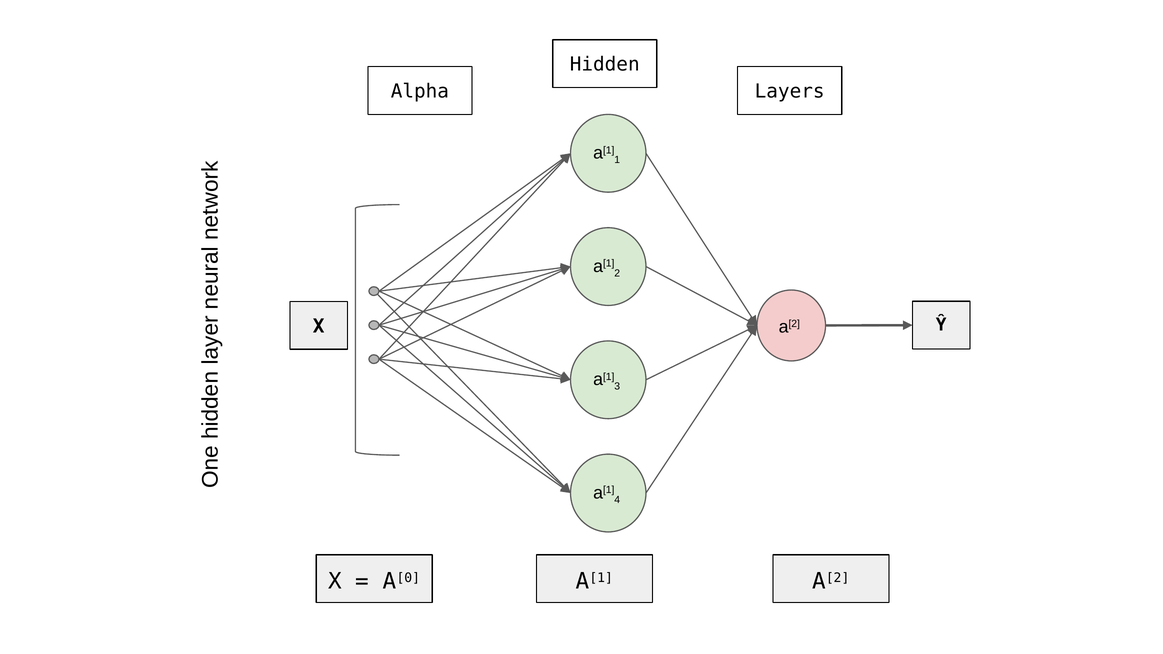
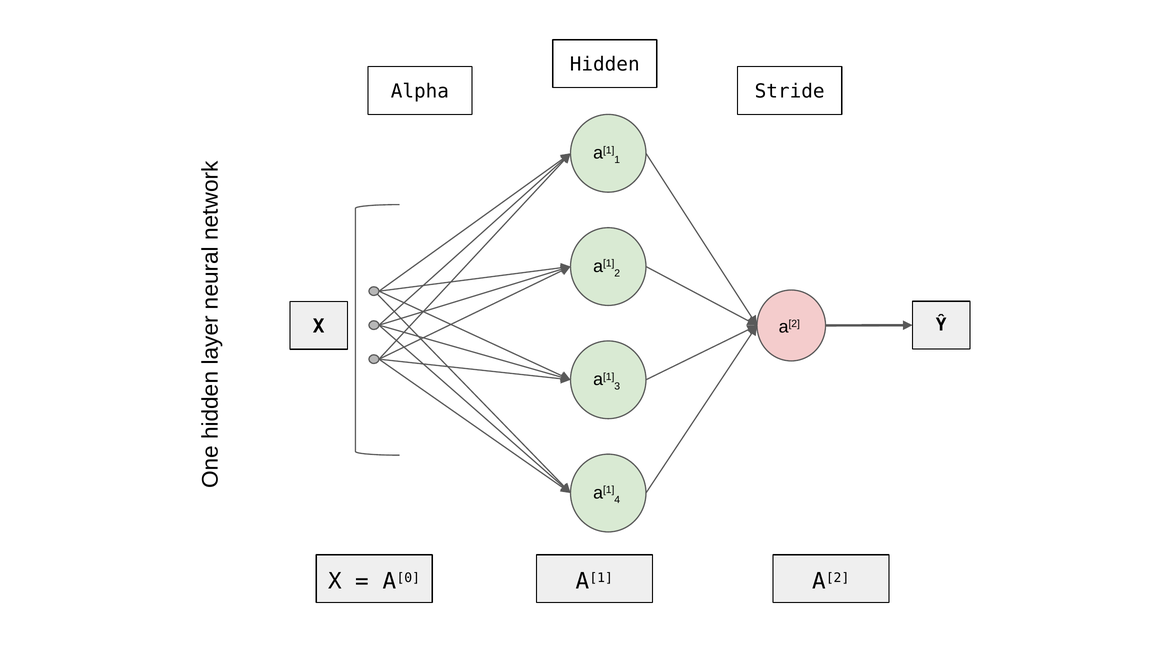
Layers: Layers -> Stride (790, 91)
